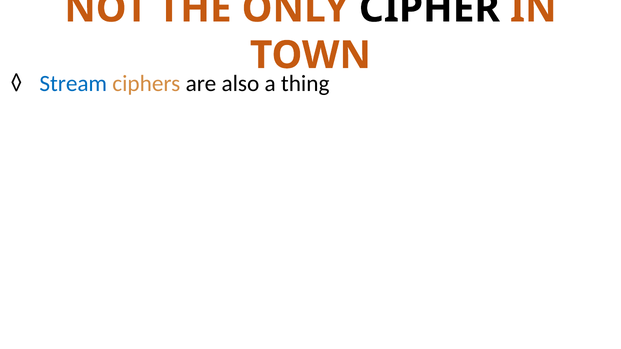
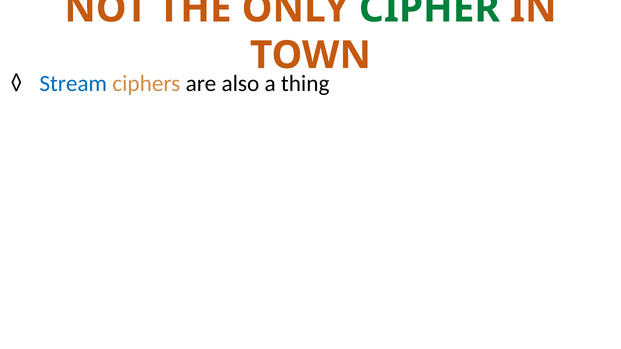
CIPHER colour: black -> green (429, 9)
